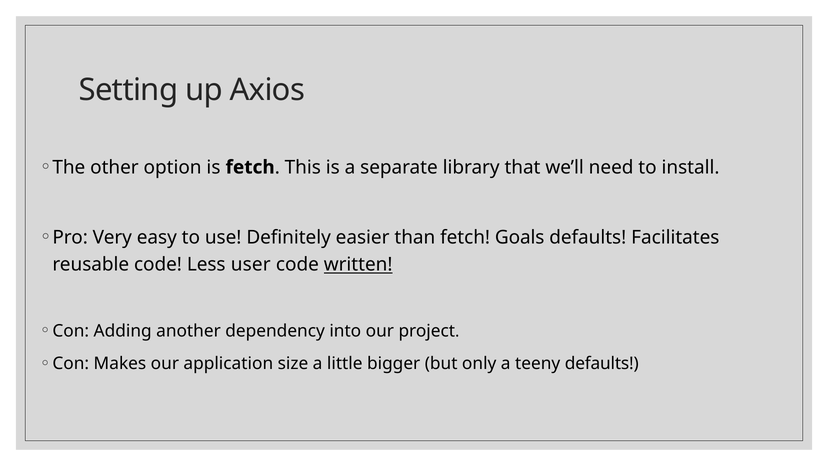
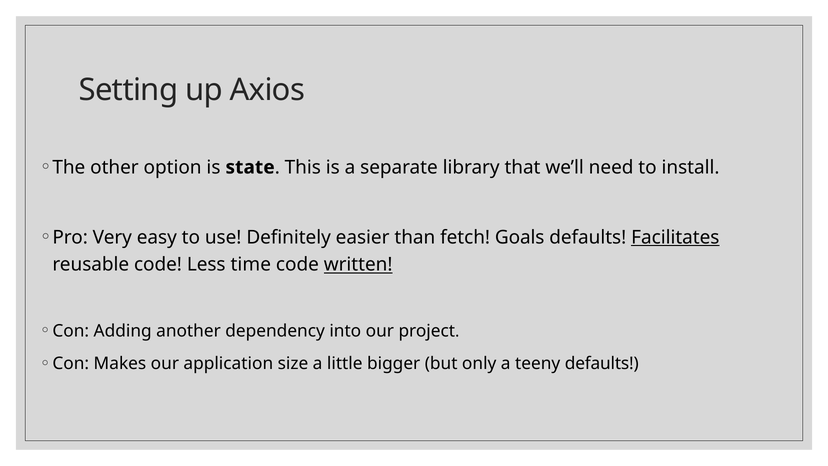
is fetch: fetch -> state (250, 167)
Facilitates underline: none -> present (675, 237)
user: user -> time (251, 265)
